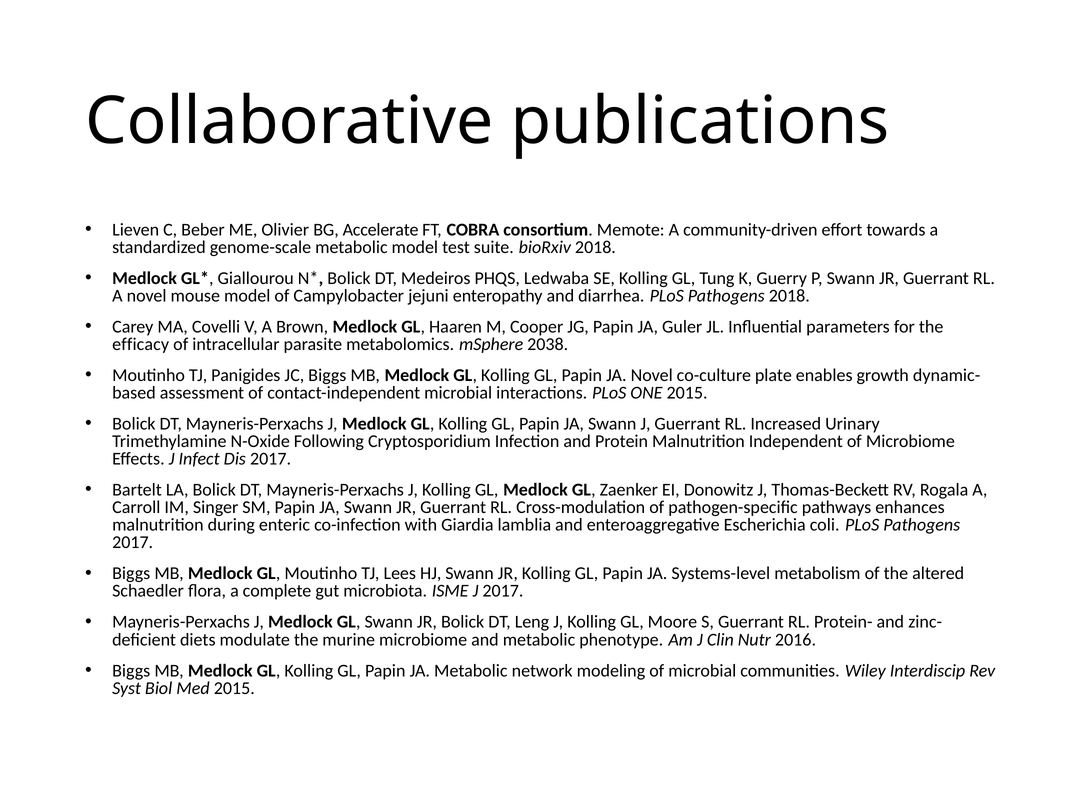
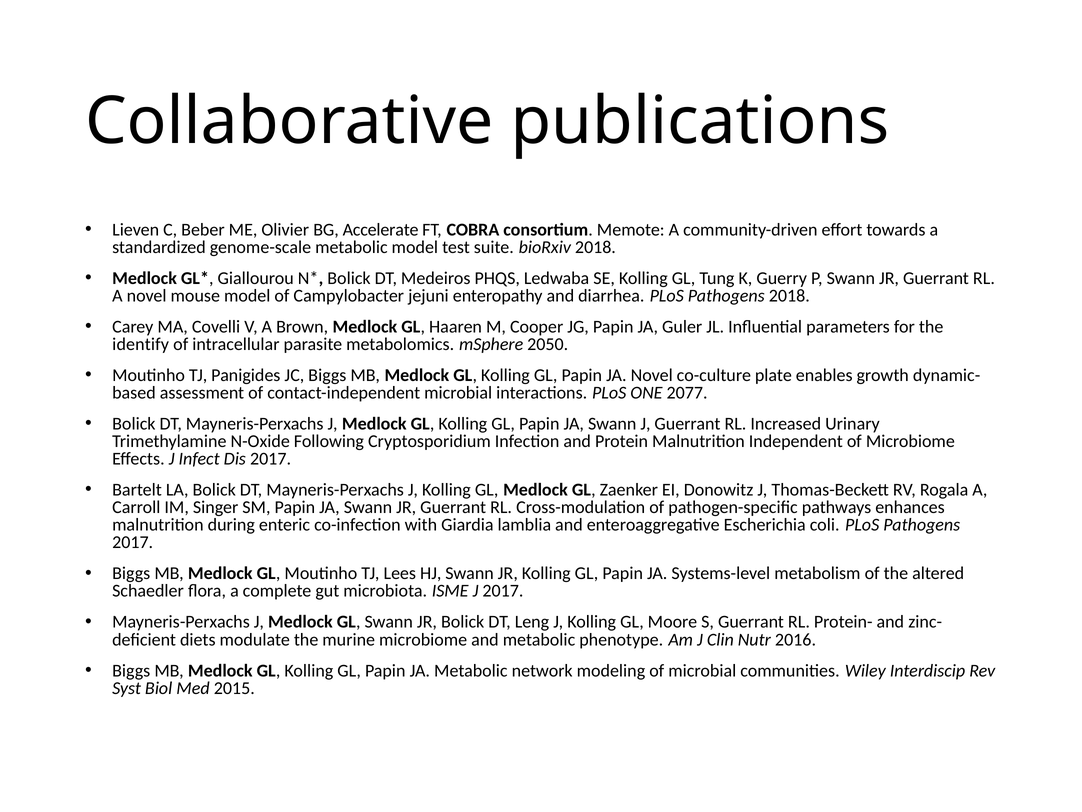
efficacy: efficacy -> identify (141, 344)
2038: 2038 -> 2050 (548, 344)
ONE 2015: 2015 -> 2077 (687, 393)
